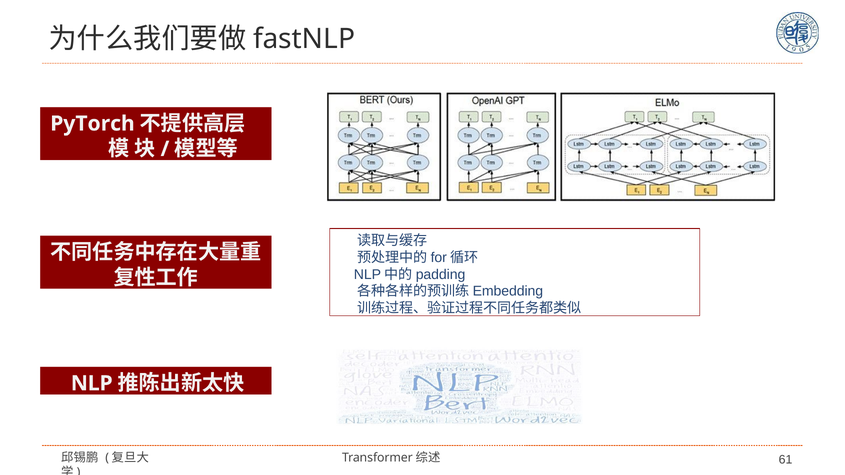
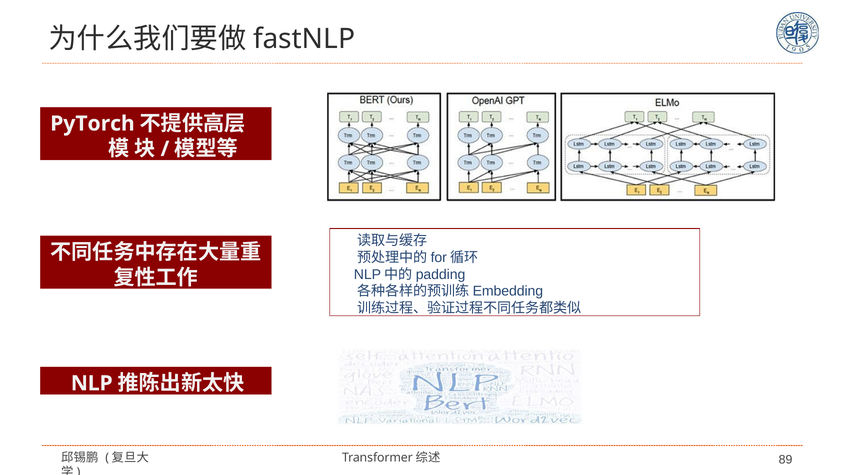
61: 61 -> 89 (786, 460)
